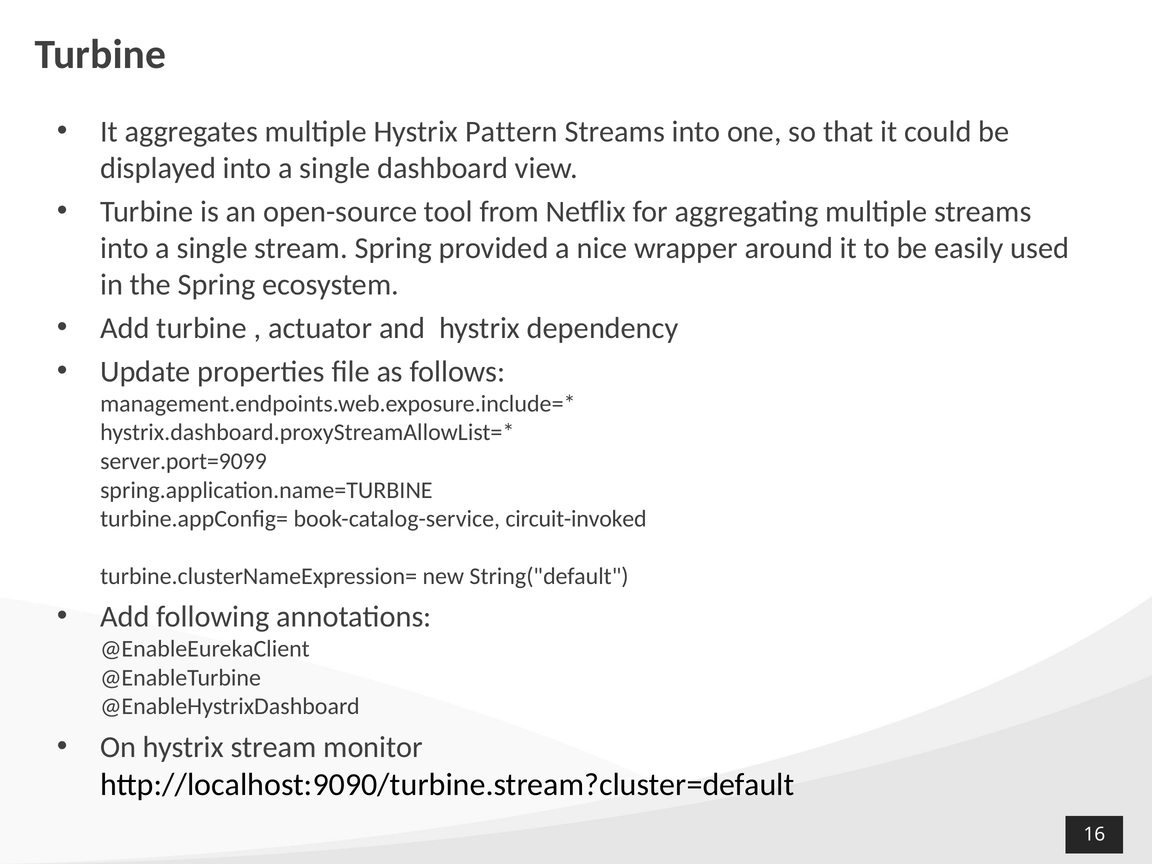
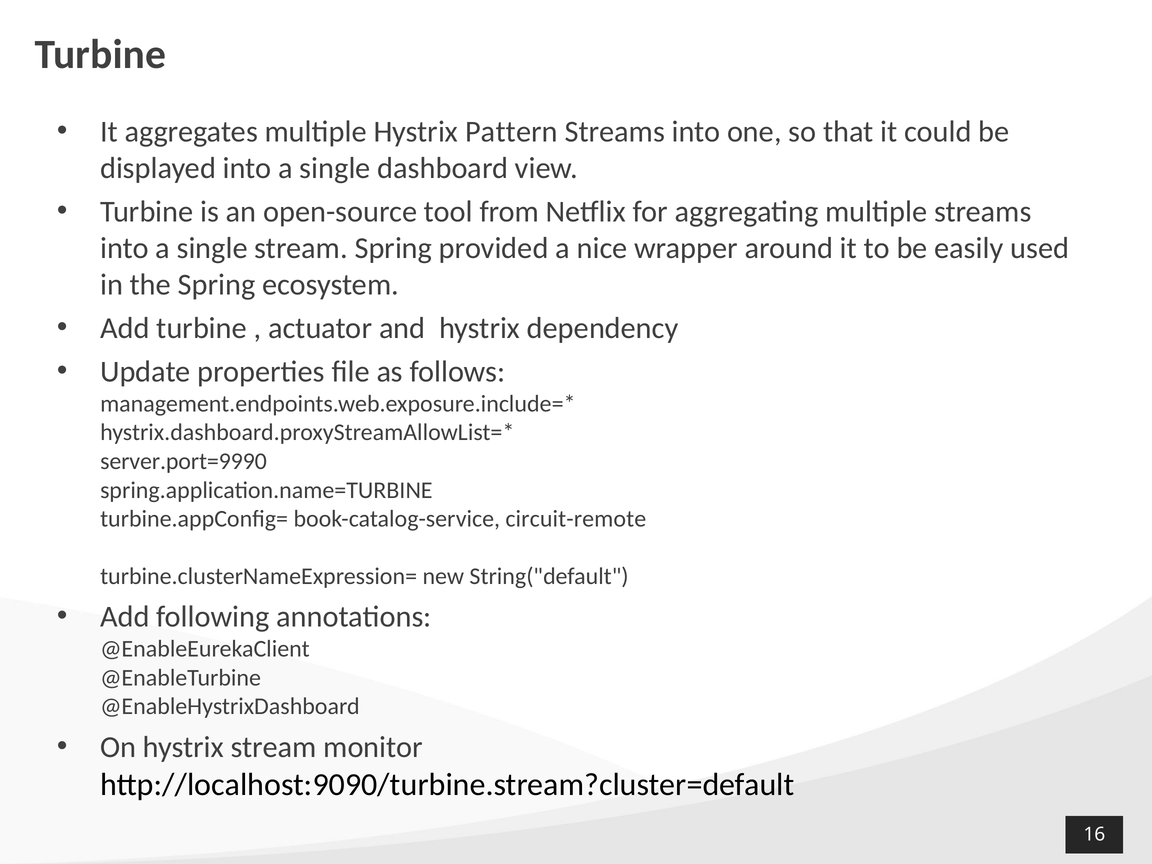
server.port=9099: server.port=9099 -> server.port=9990 (183, 461)
circuit-invoked: circuit-invoked -> circuit-remote (576, 519)
